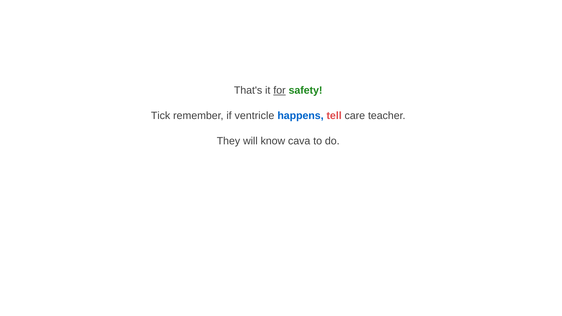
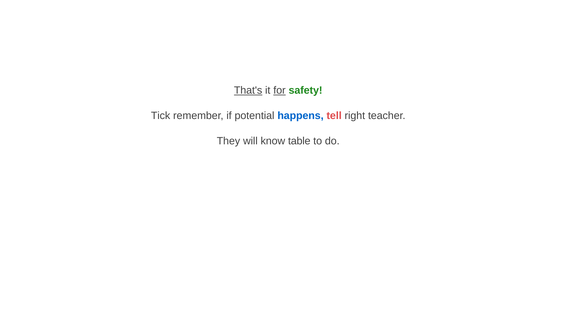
That's underline: none -> present (248, 90)
ventricle: ventricle -> potential (254, 116)
care: care -> right (355, 116)
cava: cava -> table (299, 141)
